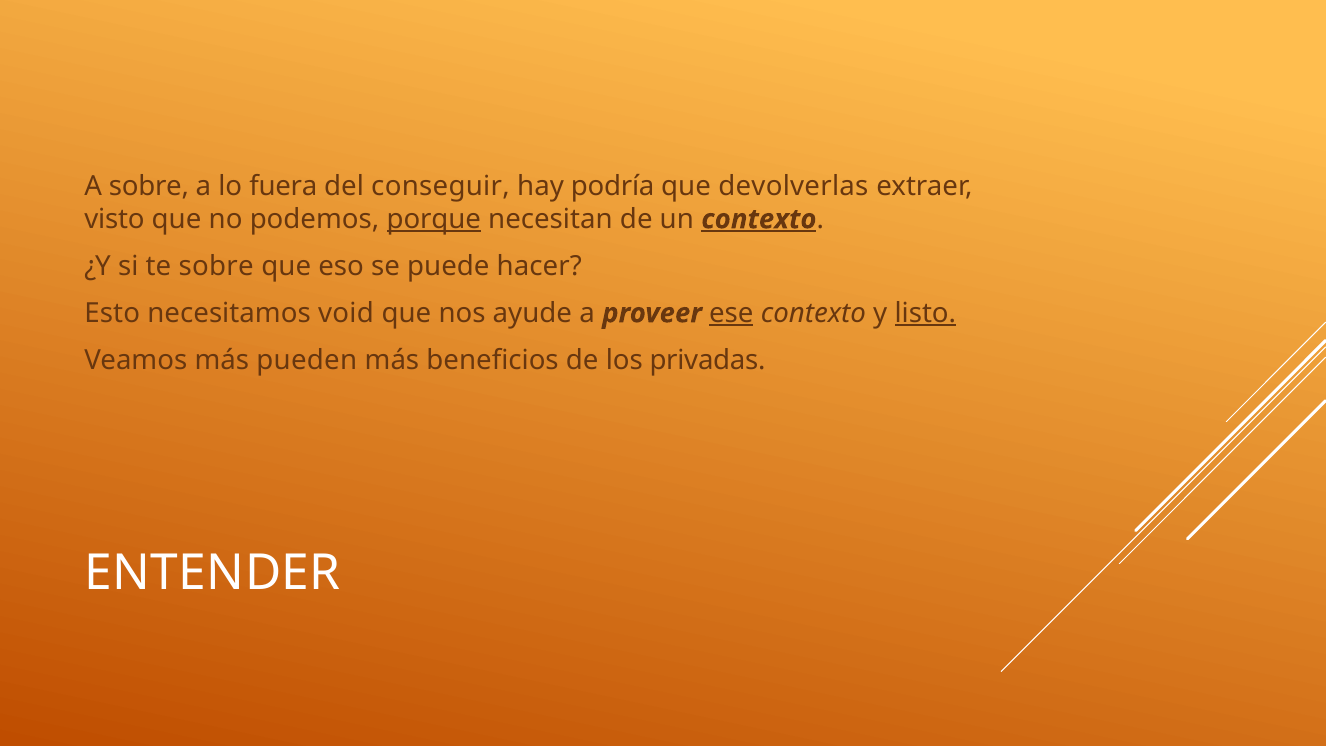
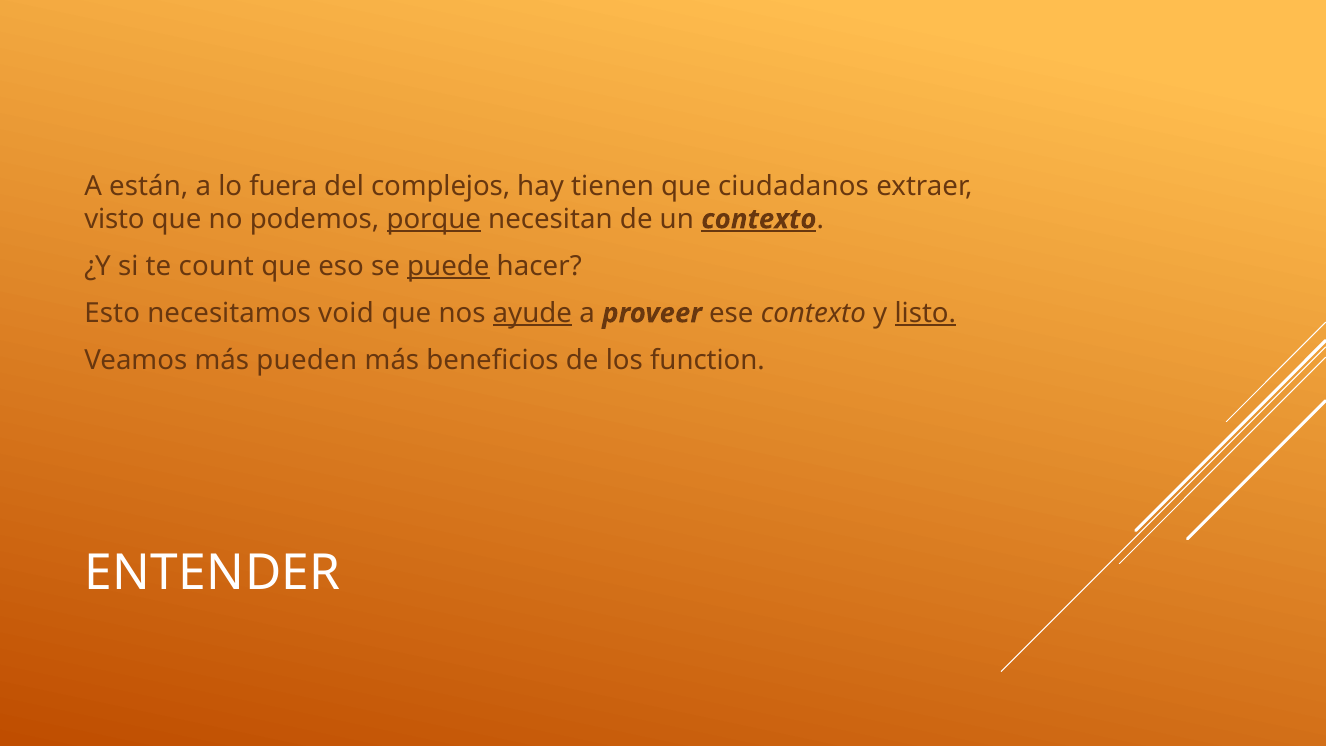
A sobre: sobre -> están (149, 186)
conseguir: conseguir -> complejos (441, 186)
podría: podría -> tienen (613, 186)
devolverlas: devolverlas -> ciudadanos (793, 186)
te sobre: sobre -> count (216, 266)
puede underline: none -> present (448, 266)
ayude underline: none -> present (532, 313)
ese underline: present -> none (731, 313)
privadas: privadas -> function (707, 360)
